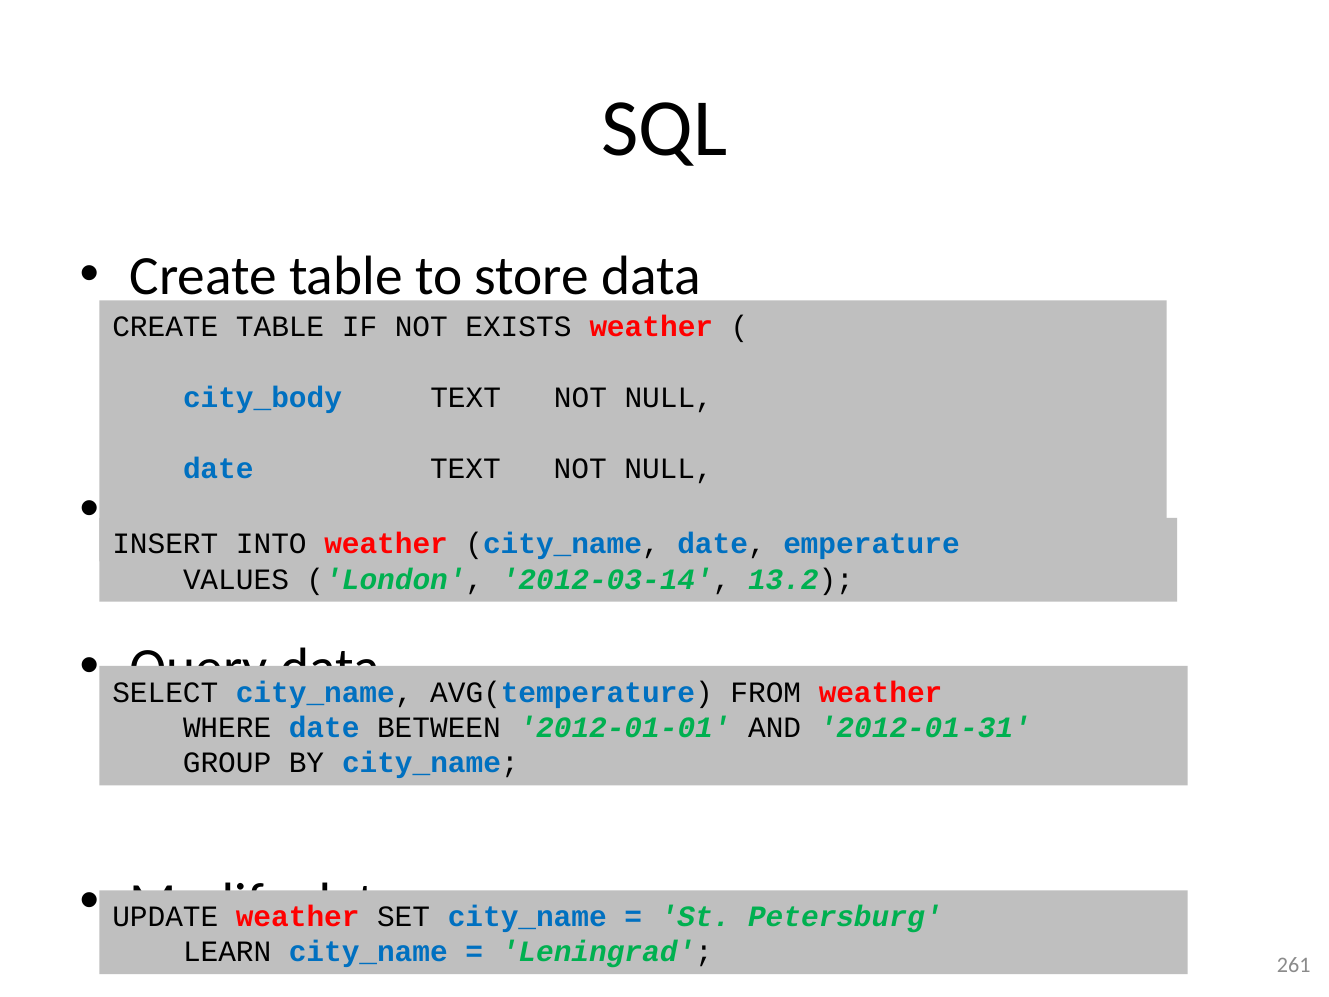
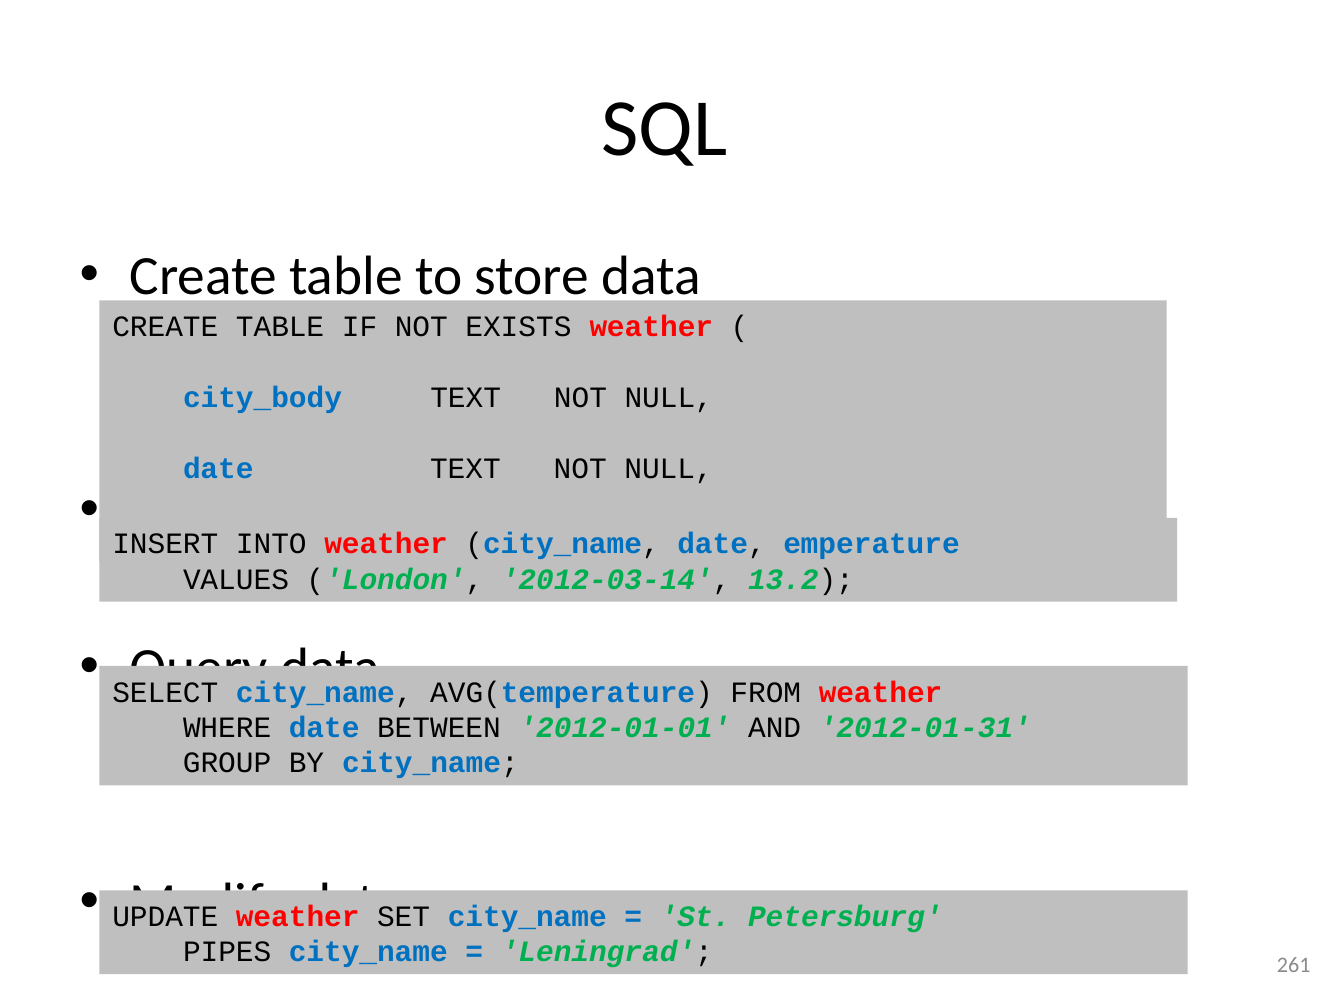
LEARN: LEARN -> PIPES (227, 952)
